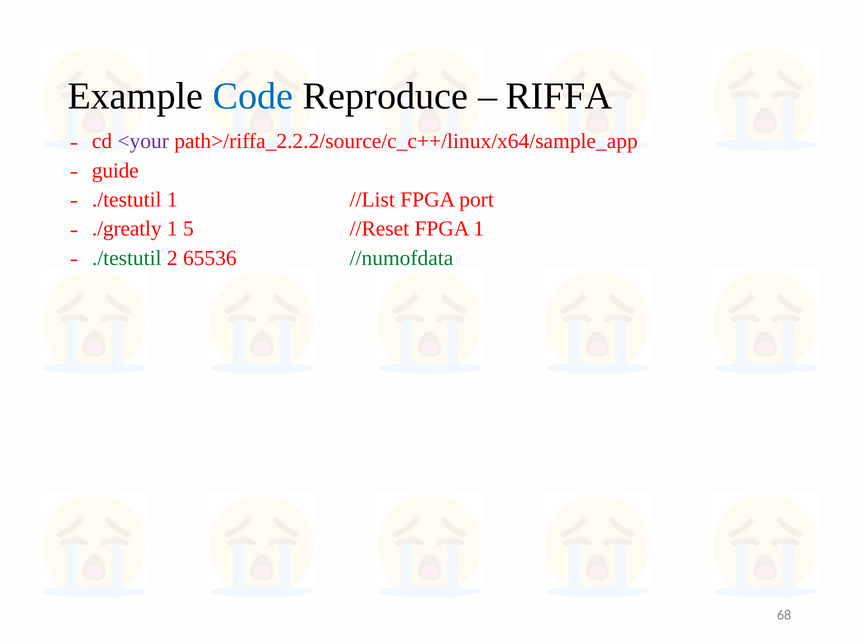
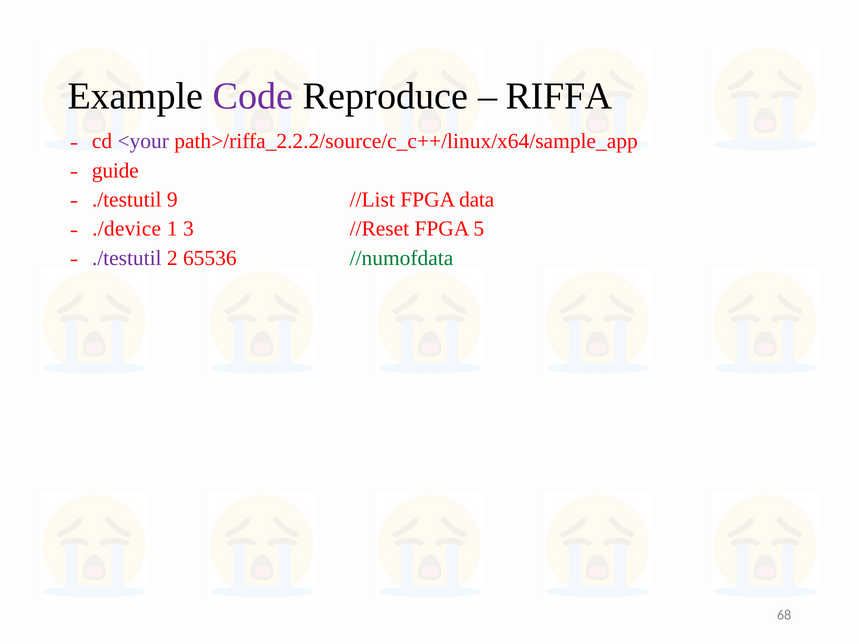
Code colour: blue -> purple (253, 96)
./testutil 1: 1 -> 9 (172, 200)
port: port -> data (477, 200)
./greatly: ./greatly -> ./device (127, 229)
5: 5 -> 3 (188, 229)
FPGA 1: 1 -> 5 (479, 229)
./testutil colour: green -> purple (127, 258)
